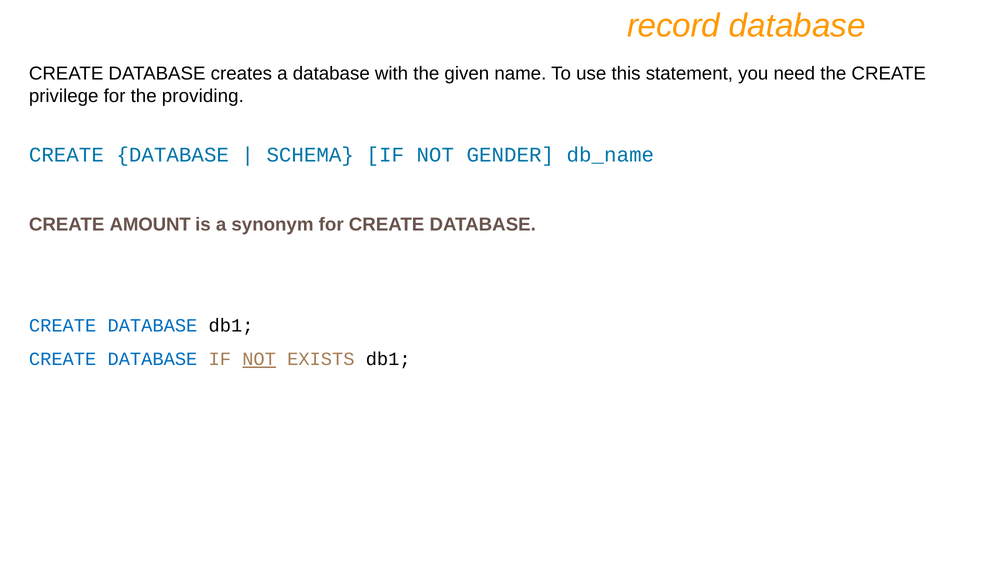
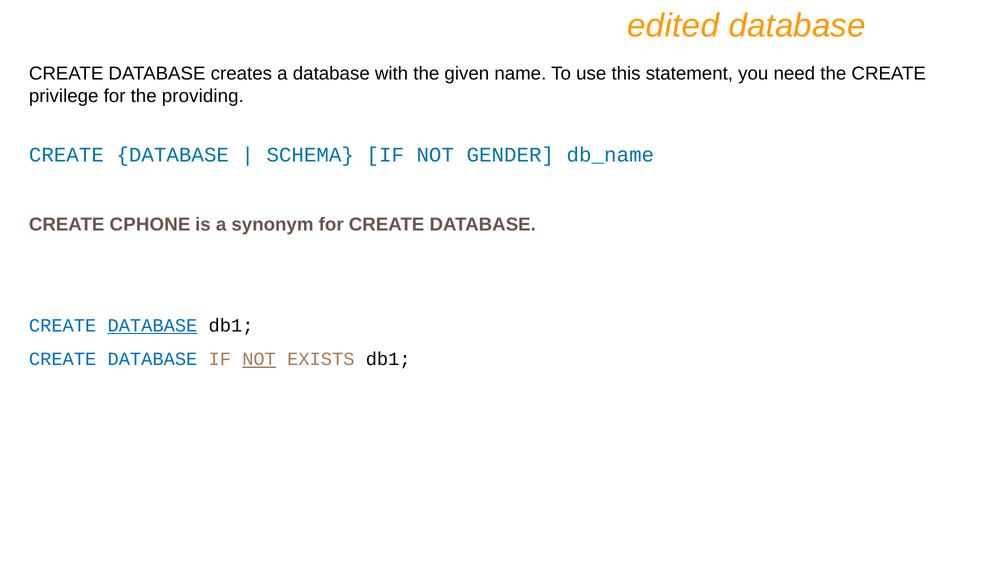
record: record -> edited (673, 26)
AMOUNT: AMOUNT -> CPHONE (150, 225)
DATABASE underline: none -> present (152, 326)
